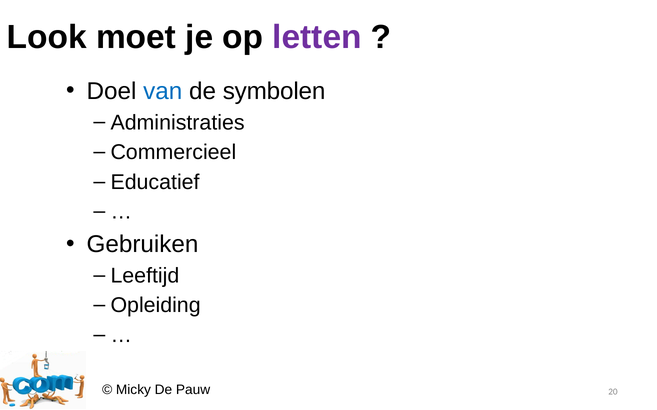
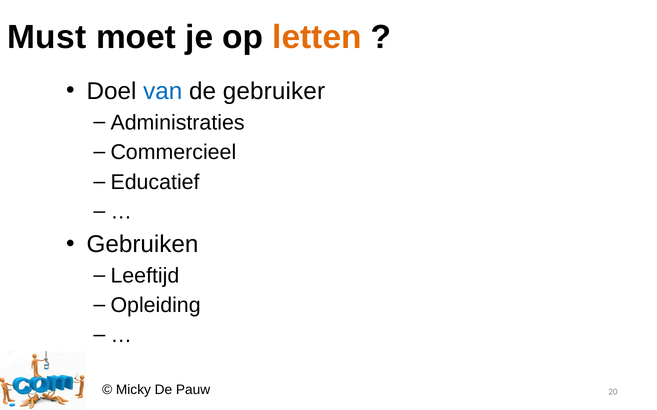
Look: Look -> Must (47, 37)
letten colour: purple -> orange (317, 37)
symbolen: symbolen -> gebruiker (274, 91)
